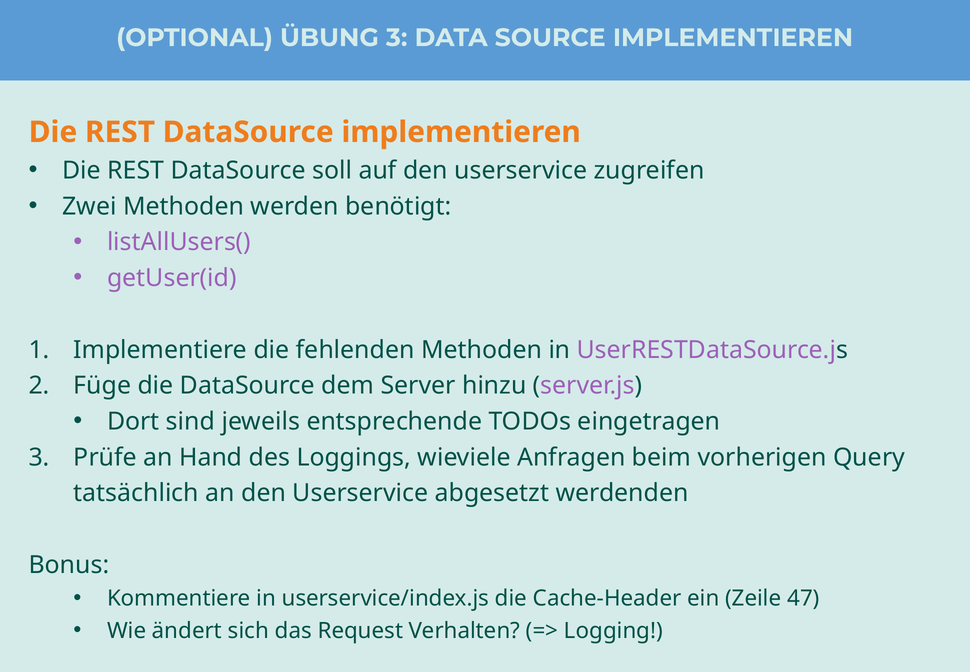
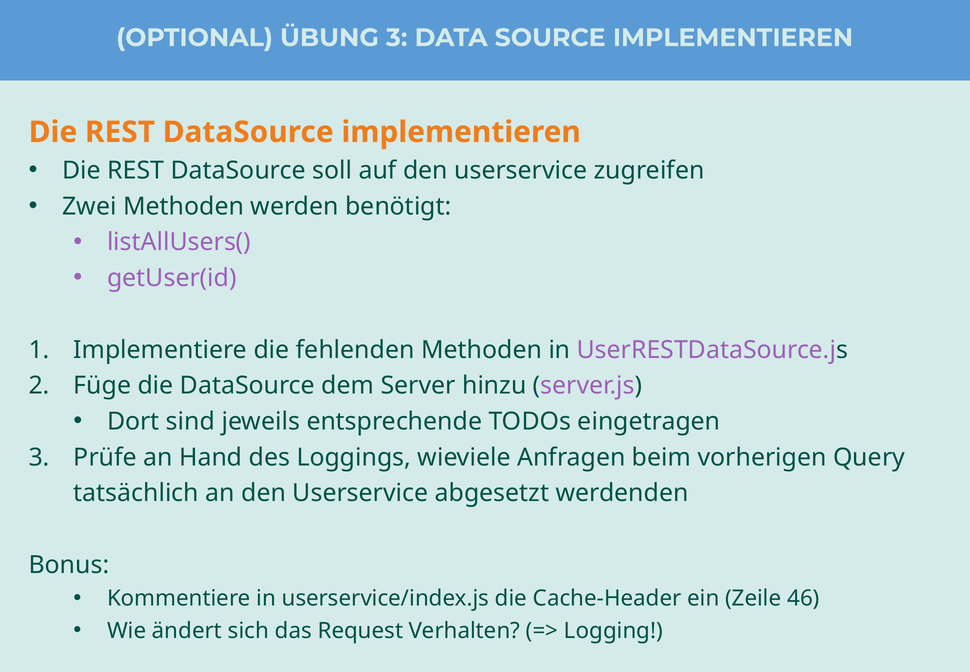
47: 47 -> 46 (803, 598)
